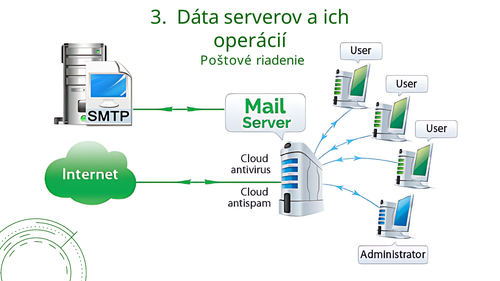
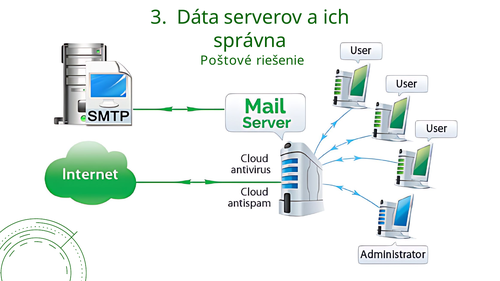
operácií: operácií -> správna (250, 41)
riadenie: riadenie -> riešenie (280, 61)
